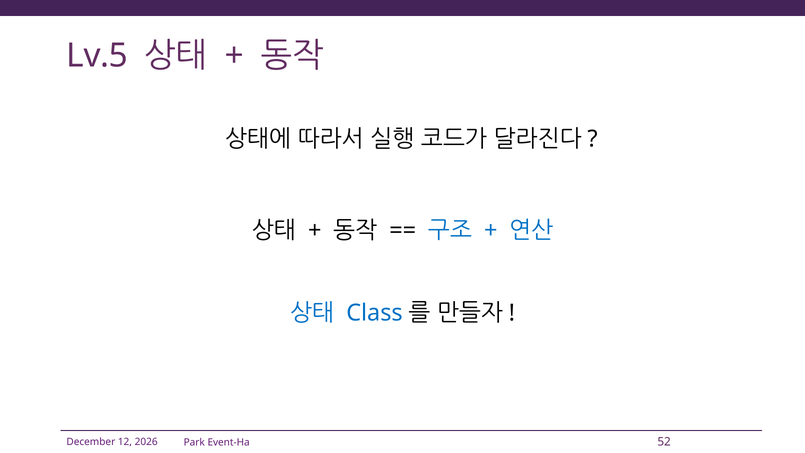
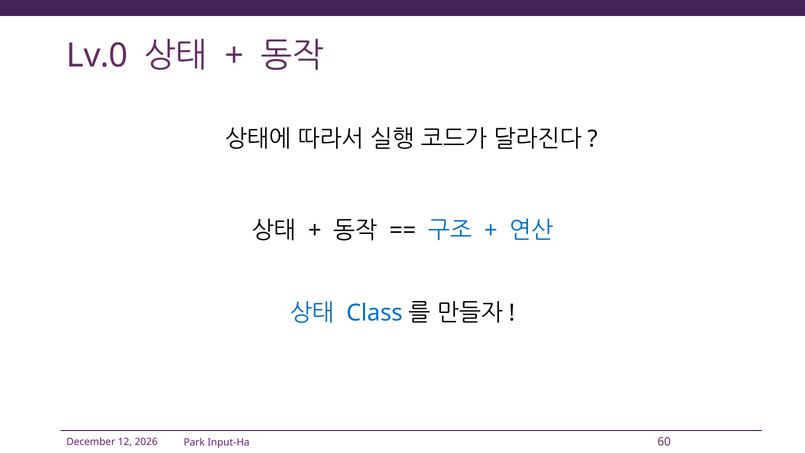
Lv.5: Lv.5 -> Lv.0 (97, 56)
52: 52 -> 60 (664, 441)
Event-Ha: Event-Ha -> Input-Ha (229, 442)
